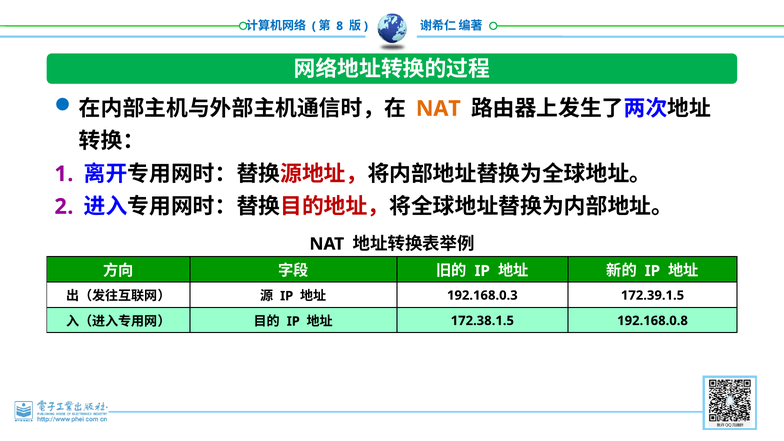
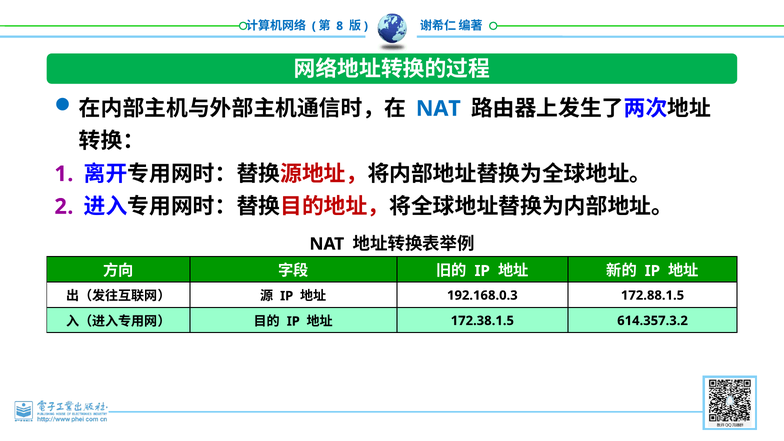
NAT colour: orange -> blue (438, 109)
172.39.1.5: 172.39.1.5 -> 172.88.1.5 (653, 295)
192.168.0.8: 192.168.0.8 -> 614.357.3.2 (653, 321)
